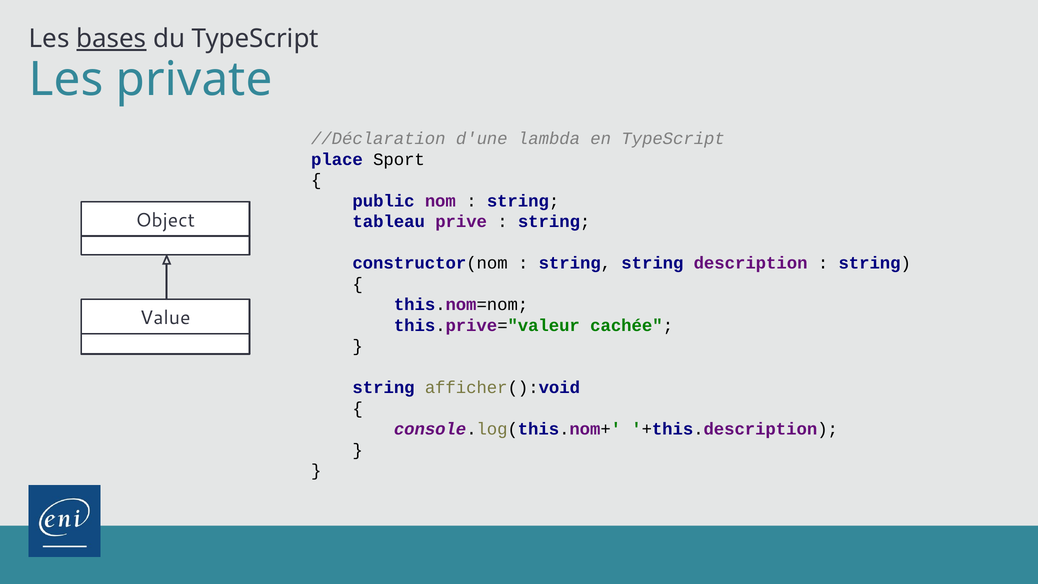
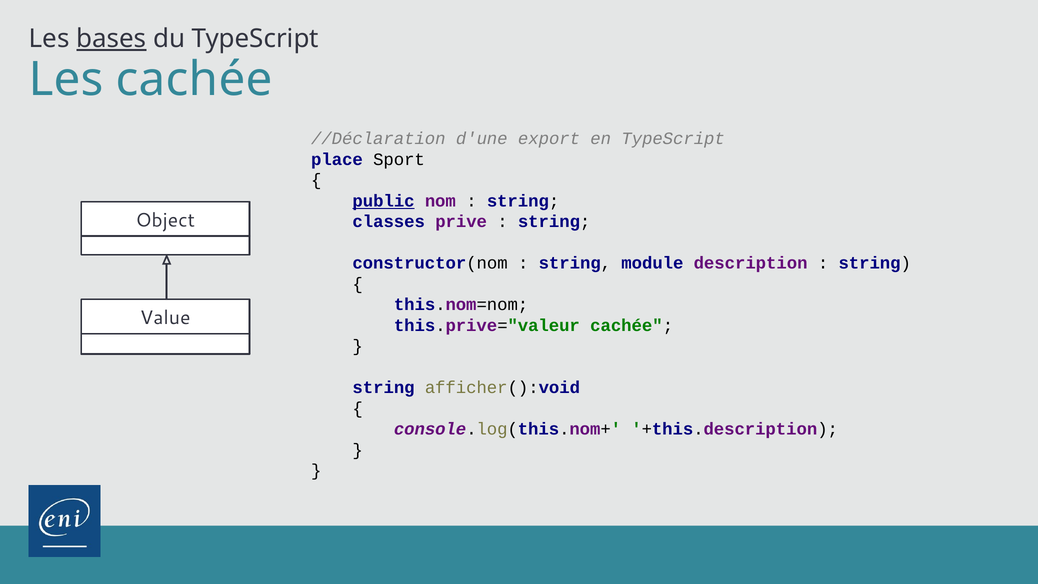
Les private: private -> cachée (194, 80)
lambda: lambda -> export (549, 139)
public underline: none -> present (384, 201)
tableau: tableau -> classes (389, 222)
string string: string -> module (652, 263)
